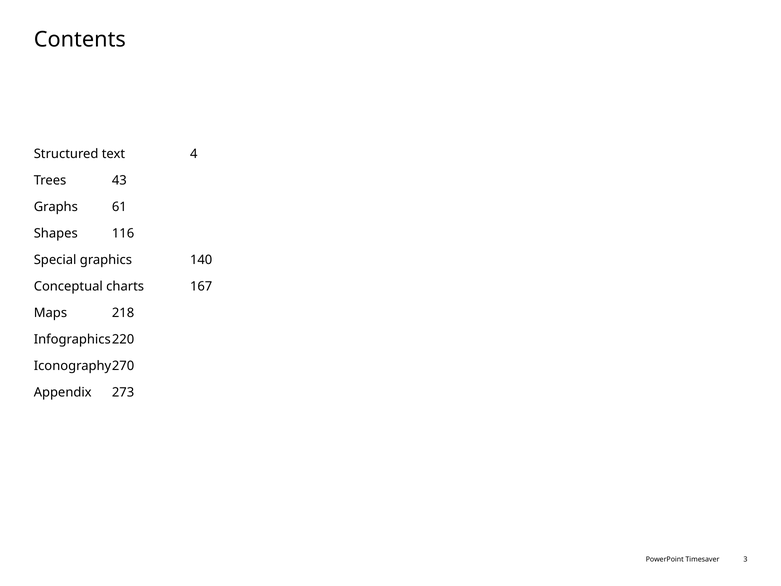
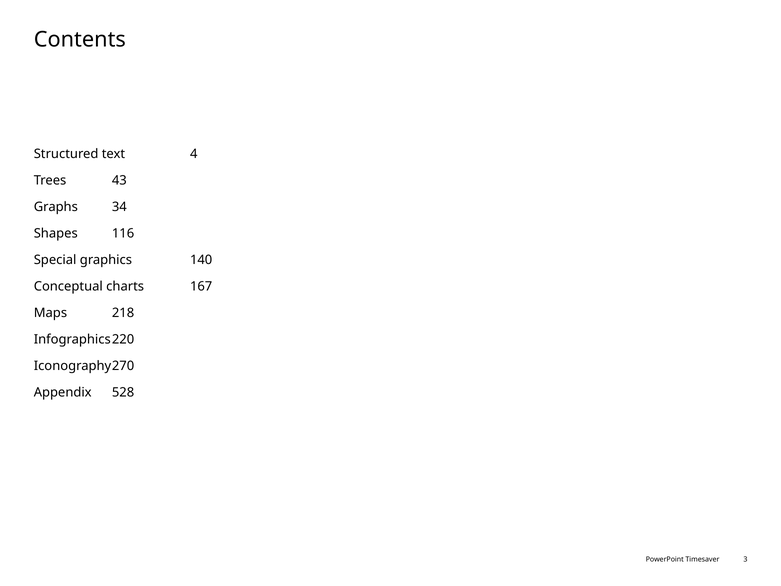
61: 61 -> 34 (119, 207)
273: 273 -> 528 (123, 392)
